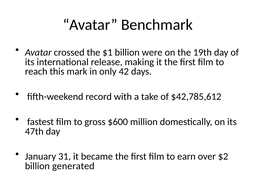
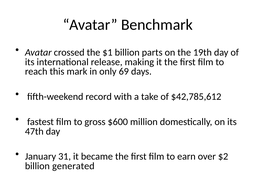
were: were -> parts (152, 52)
42: 42 -> 69 (124, 71)
